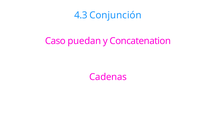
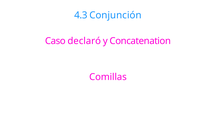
puedan: puedan -> declaró (84, 41)
Cadenas: Cadenas -> Comillas (108, 77)
